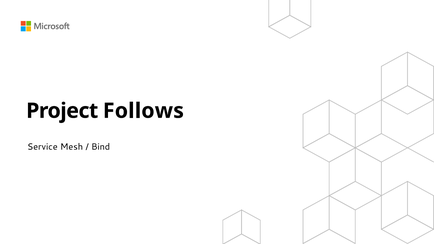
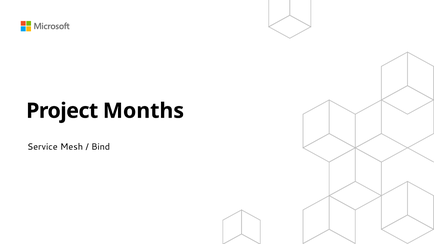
Follows: Follows -> Months (143, 111)
